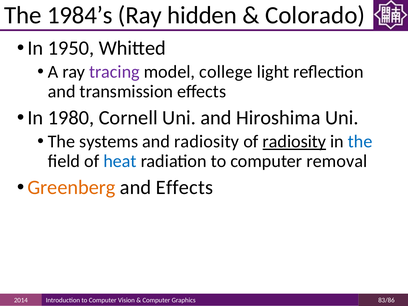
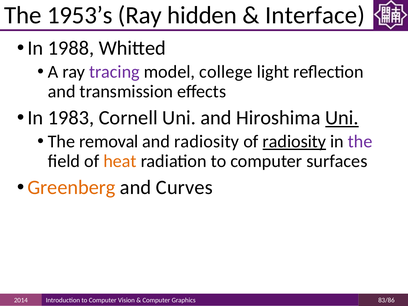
1984’s: 1984’s -> 1953’s (80, 15)
Colorado: Colorado -> Interface (315, 15)
1950: 1950 -> 1988 (71, 48)
1980: 1980 -> 1983 (71, 118)
Uni underline: none -> present (342, 118)
systems: systems -> removal (109, 142)
the colour: blue -> purple (360, 142)
heat colour: blue -> orange (120, 161)
removal: removal -> surfaces (337, 161)
and Effects: Effects -> Curves (184, 188)
